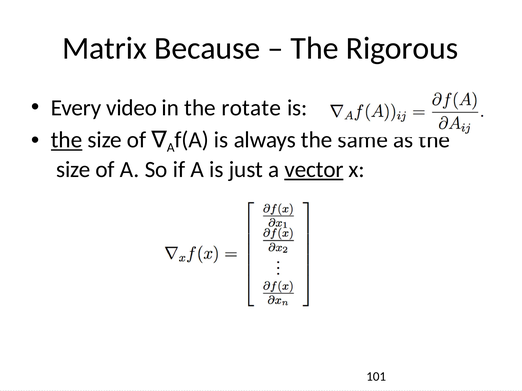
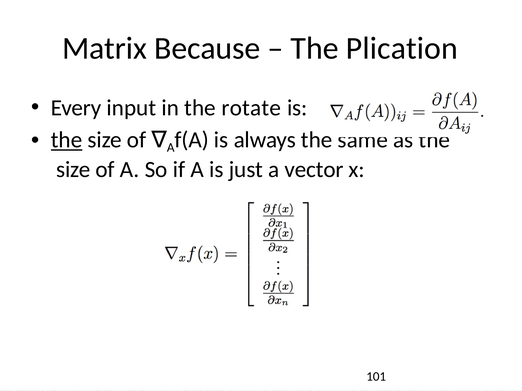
Rigorous: Rigorous -> Plication (402, 48)
video: video -> input (131, 108)
vector underline: present -> none (314, 170)
